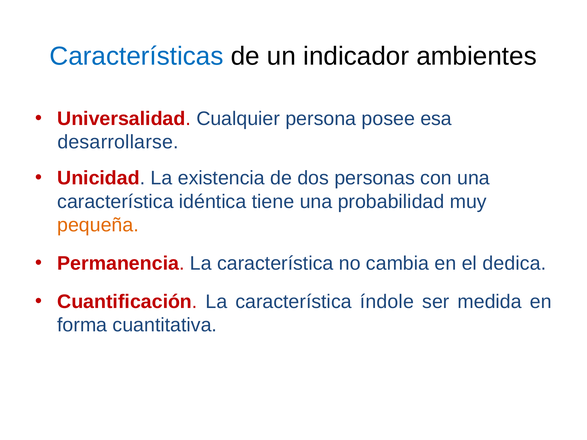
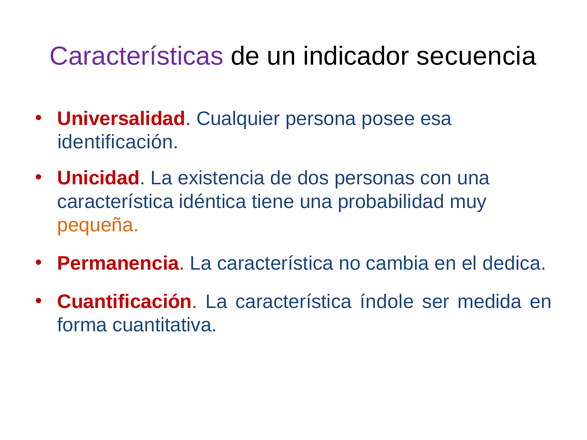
Características colour: blue -> purple (137, 56)
ambientes: ambientes -> secuencia (476, 56)
desarrollarse: desarrollarse -> identificación (118, 142)
